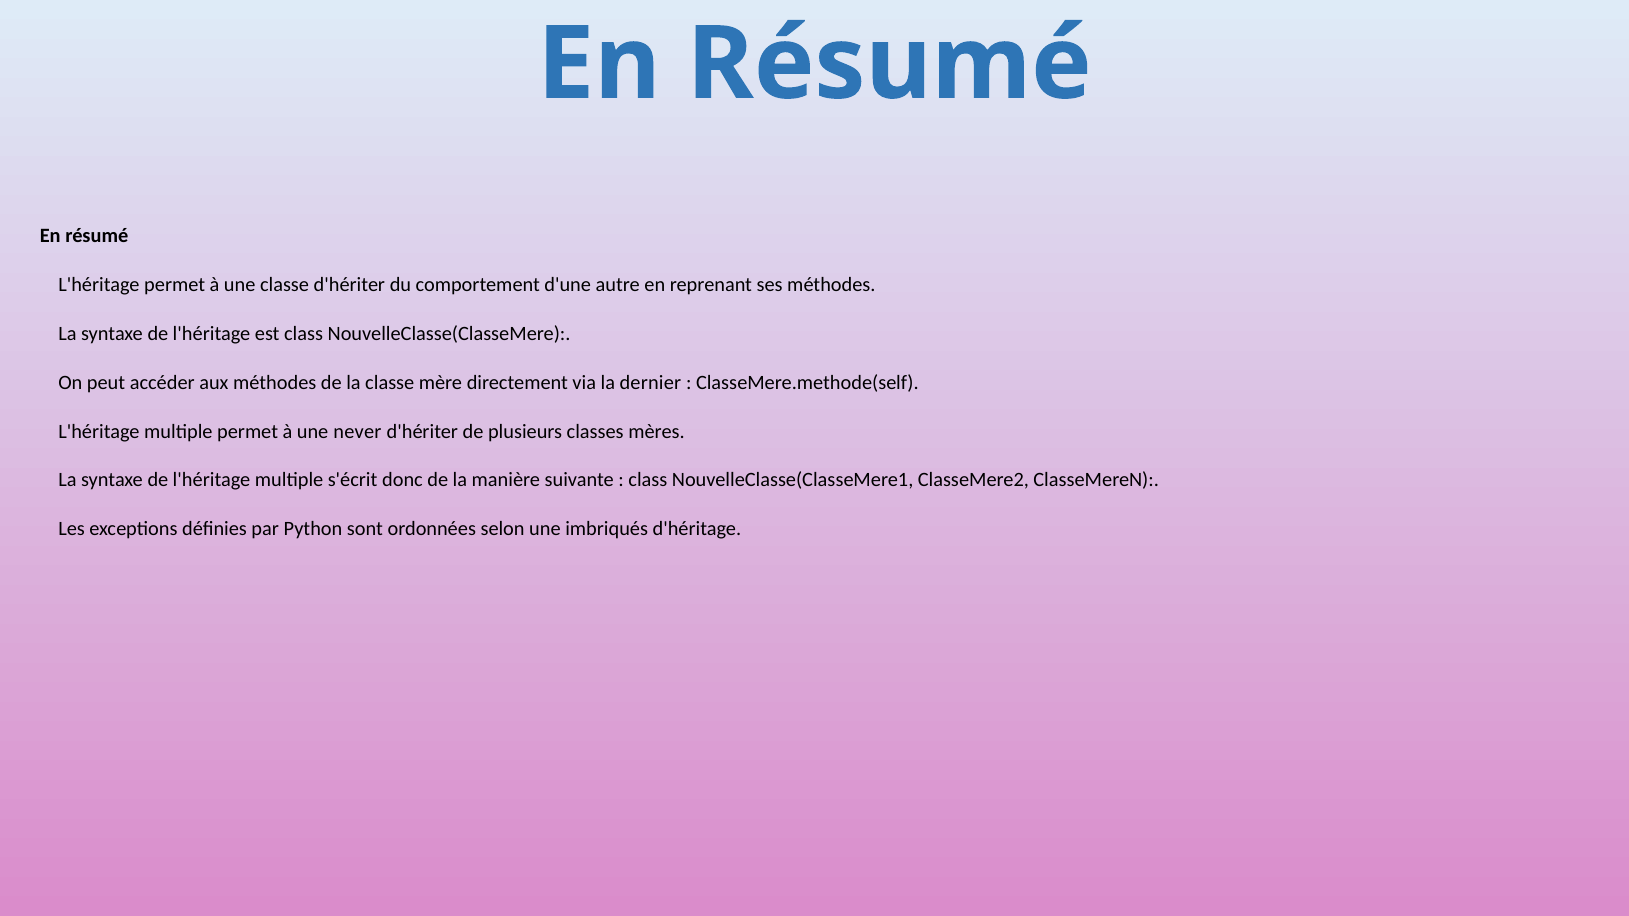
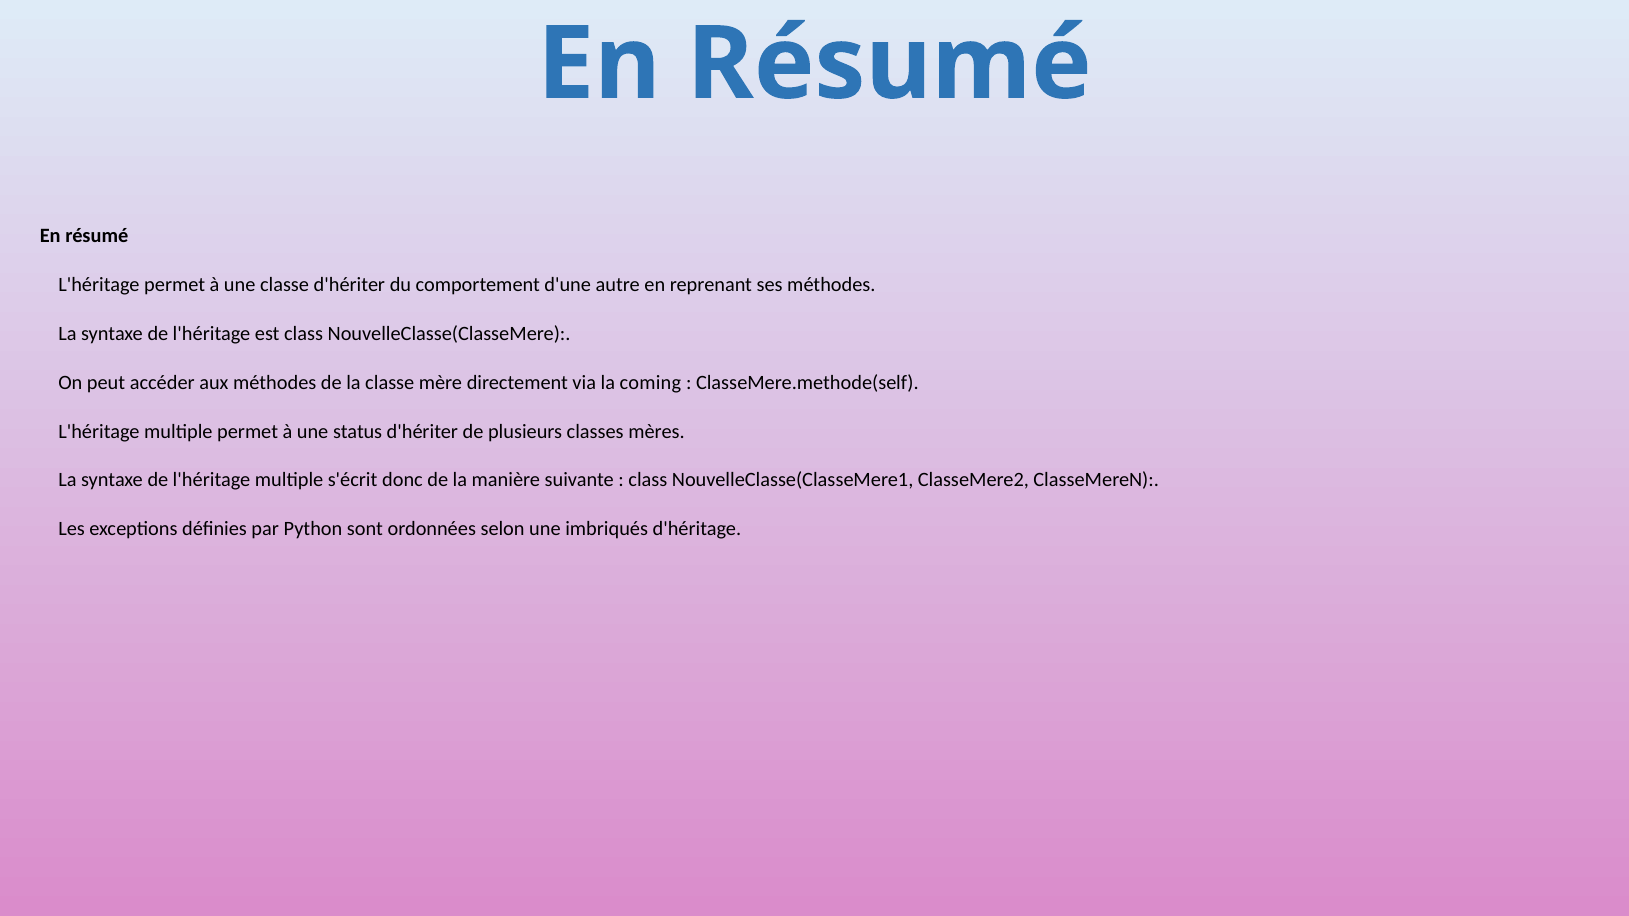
dernier: dernier -> coming (650, 383)
never: never -> status (358, 432)
